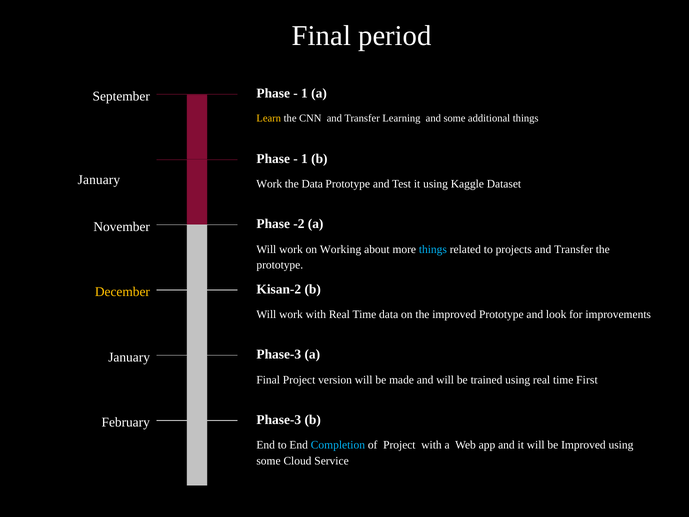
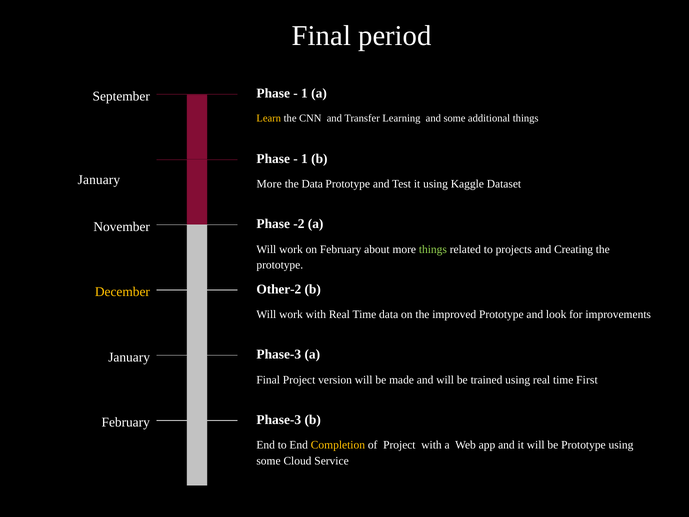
Work: Work -> More (269, 184)
on Working: Working -> February (341, 249)
things colour: light blue -> light green (433, 249)
projects and Transfer: Transfer -> Creating (574, 249)
Kisan-2: Kisan-2 -> Other-2 (279, 289)
Completion colour: light blue -> yellow (338, 445)
be Improved: Improved -> Prototype (583, 445)
